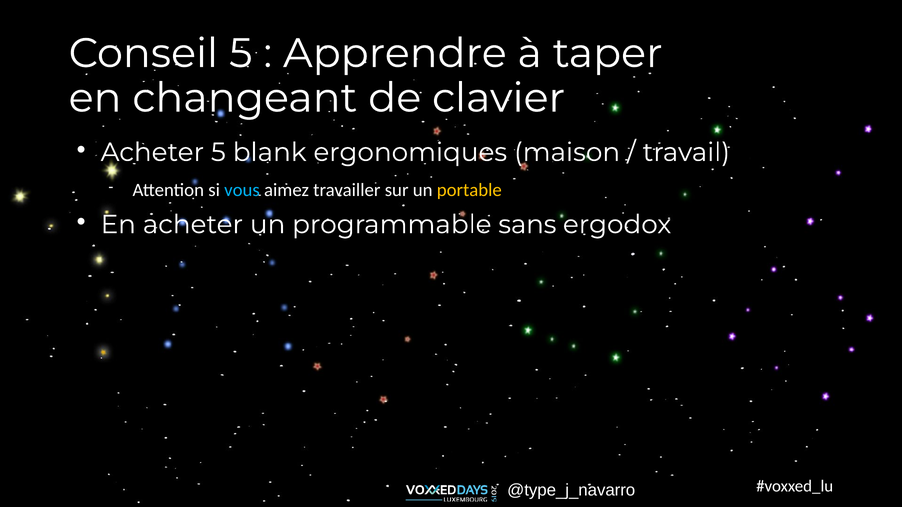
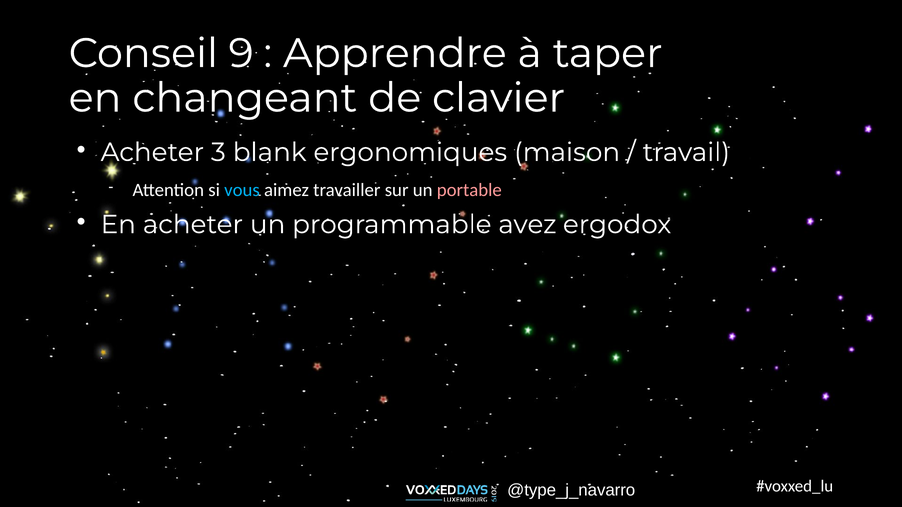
Conseil 5: 5 -> 9 (241, 53)
Acheter 5: 5 -> 3 (218, 152)
portable colour: yellow -> pink (469, 190)
sans: sans -> avez (527, 225)
